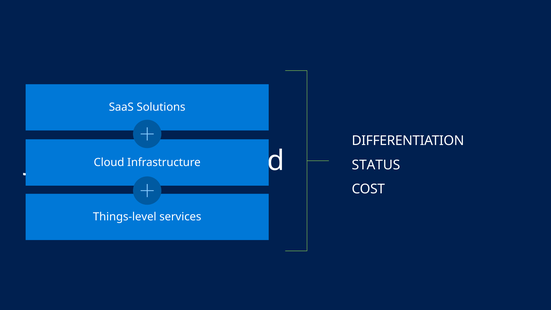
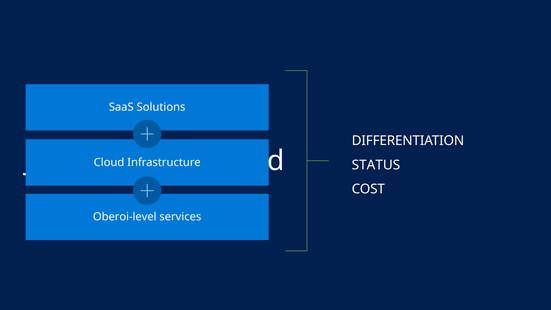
Things-level: Things-level -> Oberoi-level (125, 217)
